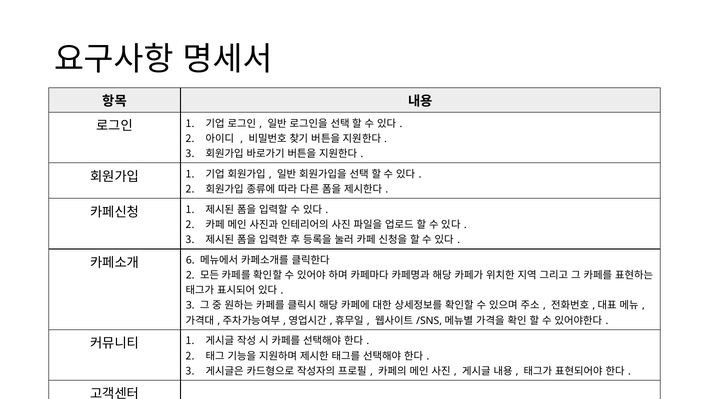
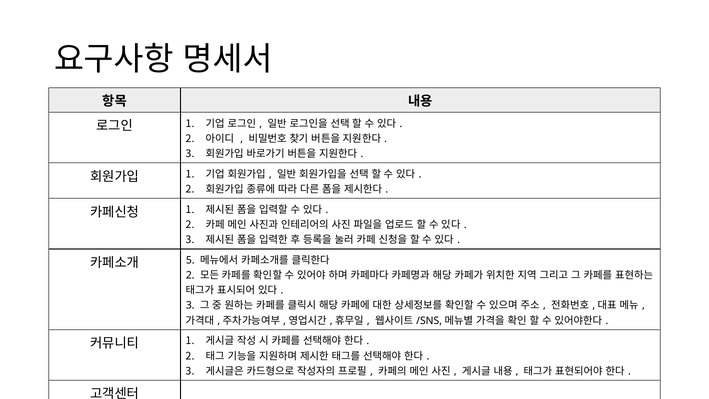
6: 6 -> 5 (190, 260)
